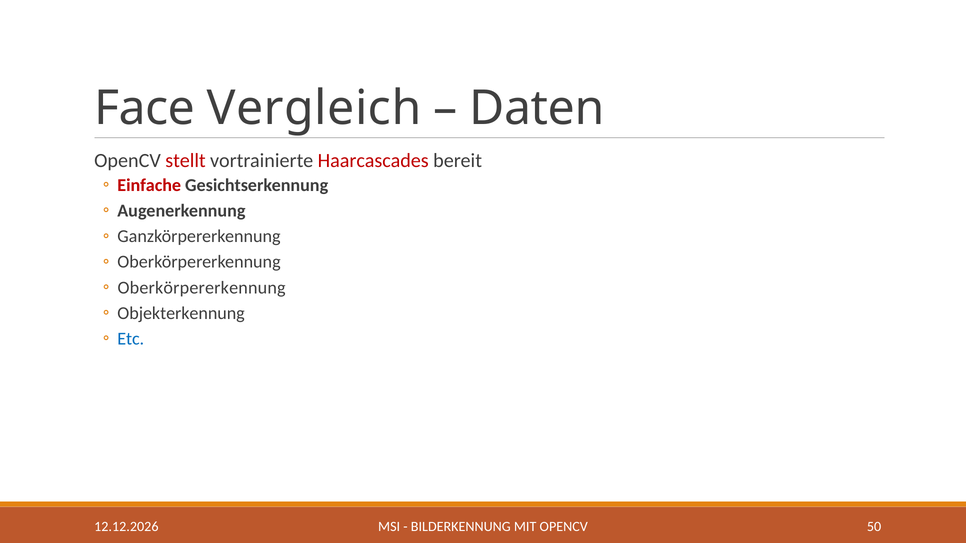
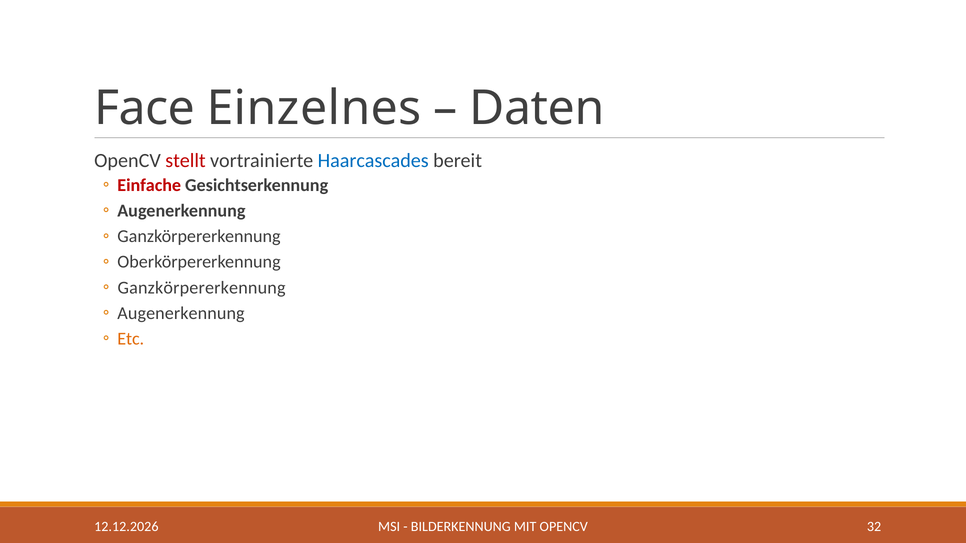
Vergleich: Vergleich -> Einzelnes (314, 108)
Haarcascades colour: red -> blue (373, 161)
Oberkörpererkennung: Oberkörpererkennung -> Ganzkörpererkennung (202, 288)
Objekterkennung: Objekterkennung -> Augenerkennung (181, 313)
Etc colour: blue -> orange (131, 339)
50: 50 -> 32 (874, 527)
